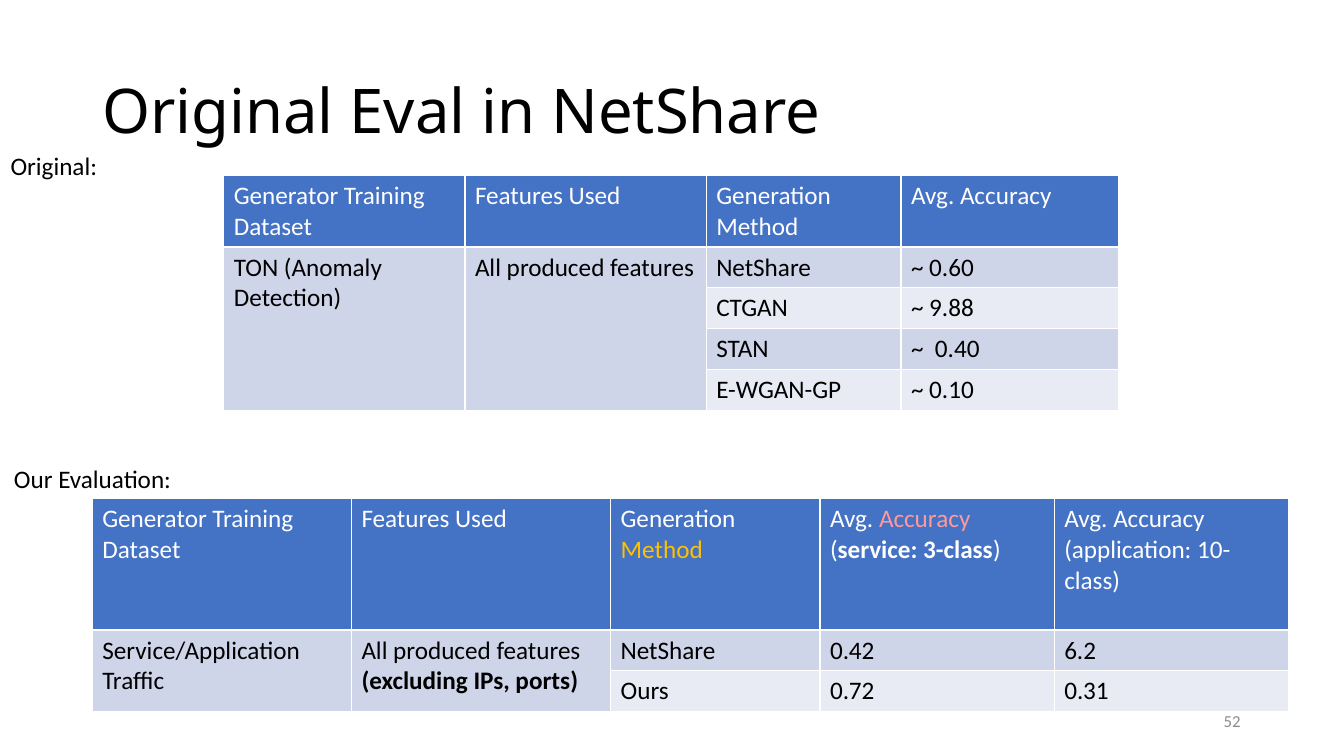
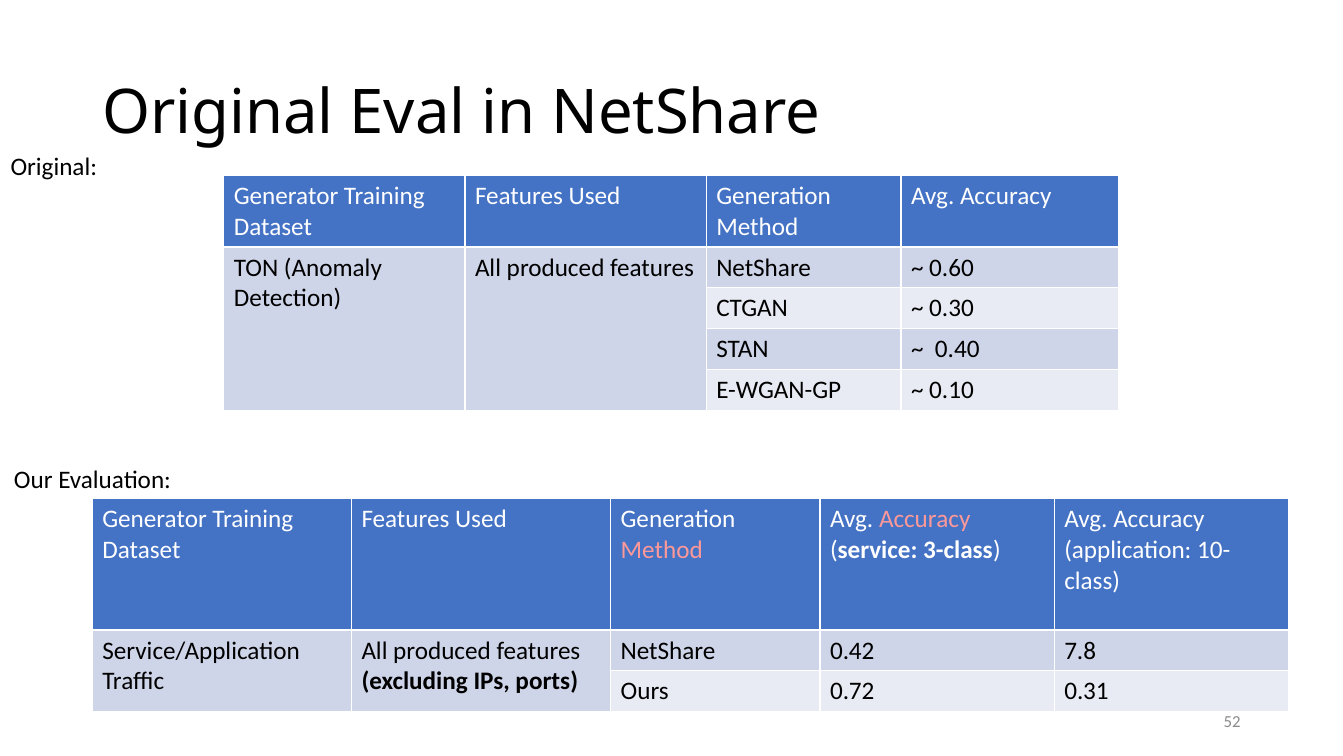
9.88: 9.88 -> 0.30 (952, 308)
Method colour: yellow -> pink (662, 550)
6.2: 6.2 -> 7.8 (1080, 650)
